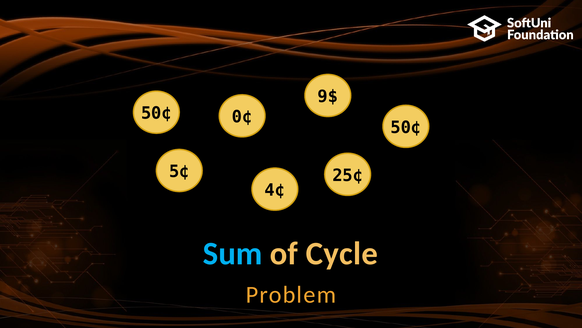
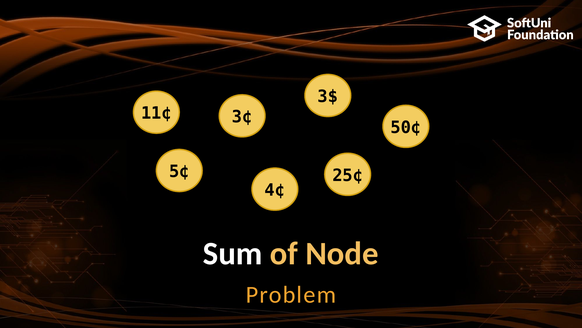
9$: 9$ -> 3$ (328, 97)
50¢: 50¢ -> 11¢ (156, 113)
0¢: 0¢ -> 3¢ (242, 117)
Sum colour: light blue -> white (233, 253)
Cycle: Cycle -> Node (342, 253)
